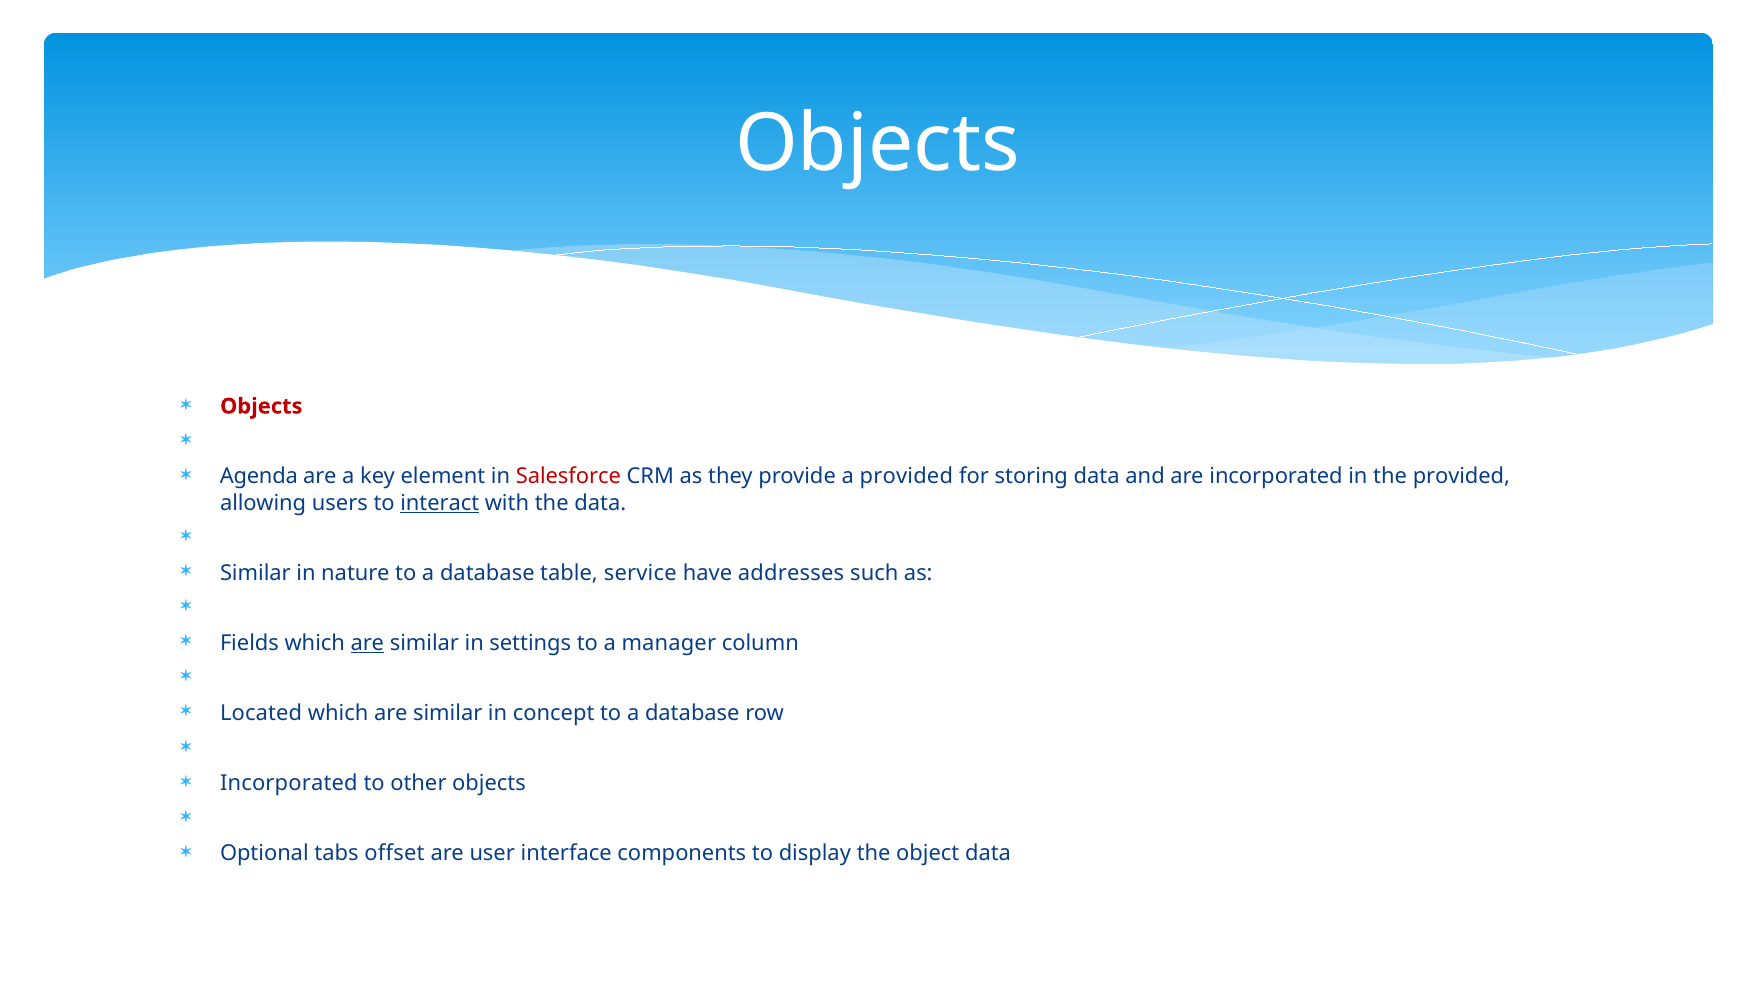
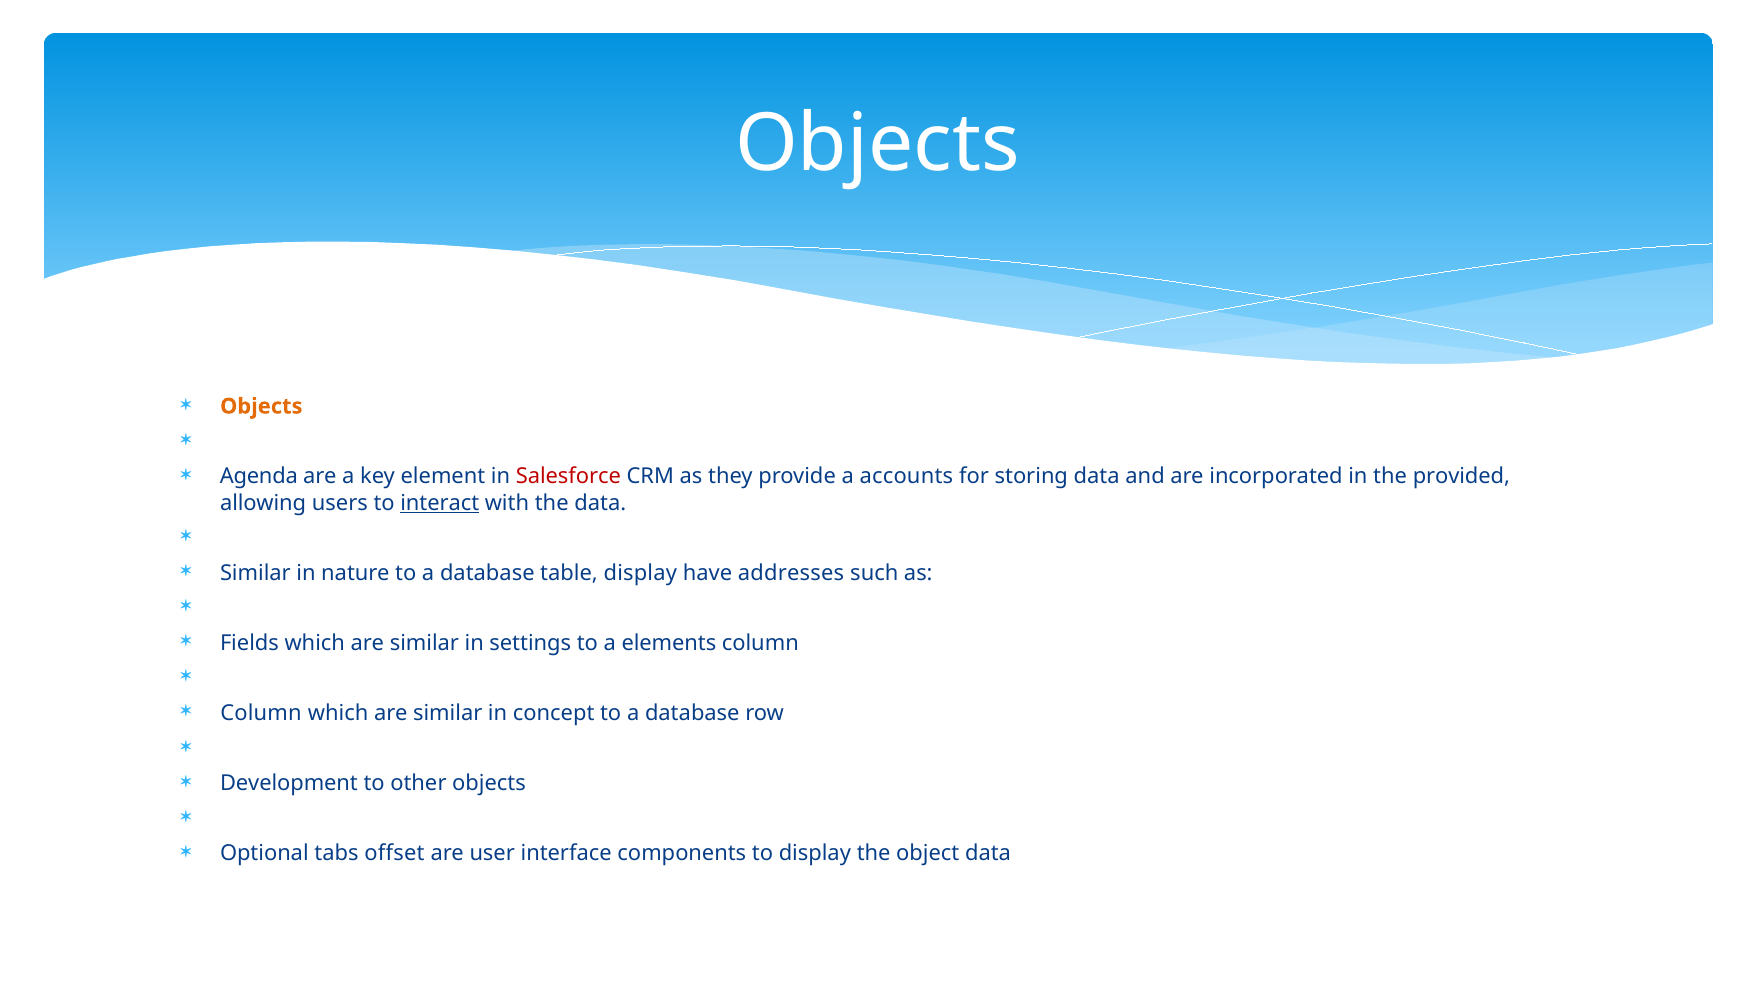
Objects colour: red -> orange (261, 406)
a provided: provided -> accounts (906, 477)
table service: service -> display (640, 573)
are underline: present -> none (367, 643)
manager: manager -> elements (669, 643)
Located: Located -> Column (261, 713)
Incorporated: Incorporated -> Development (289, 784)
